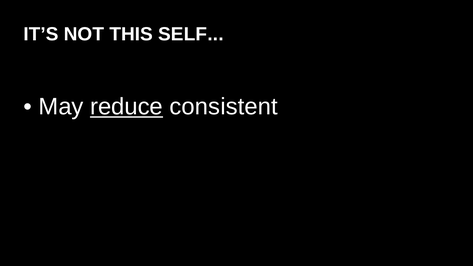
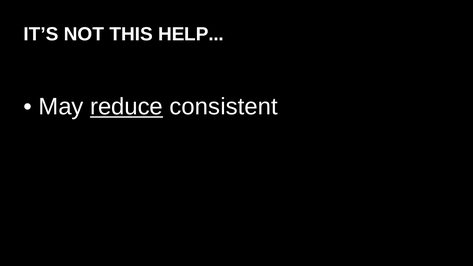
SELF: SELF -> HELP (191, 34)
